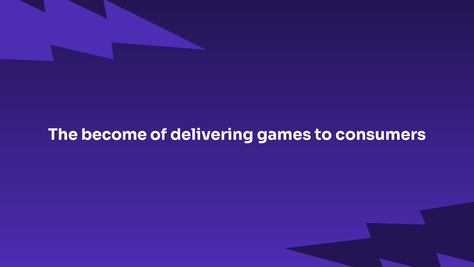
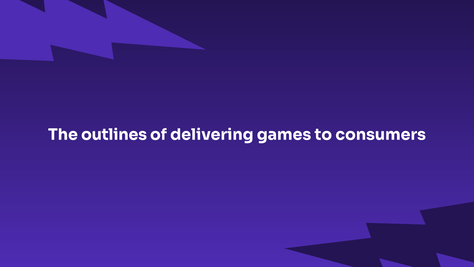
become: become -> outlines (114, 134)
